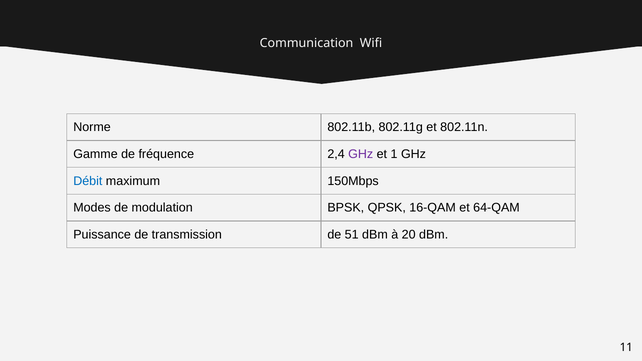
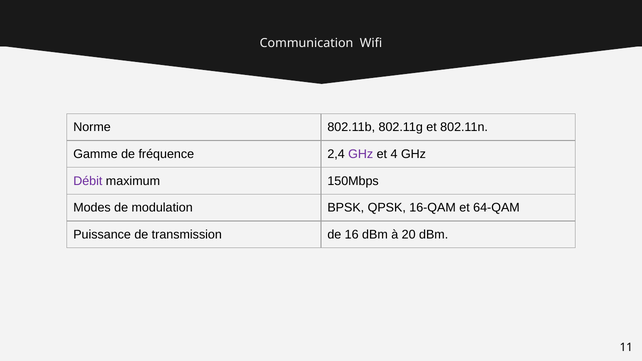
1: 1 -> 4 (394, 154)
Débit colour: blue -> purple (88, 181)
51: 51 -> 16 (352, 235)
